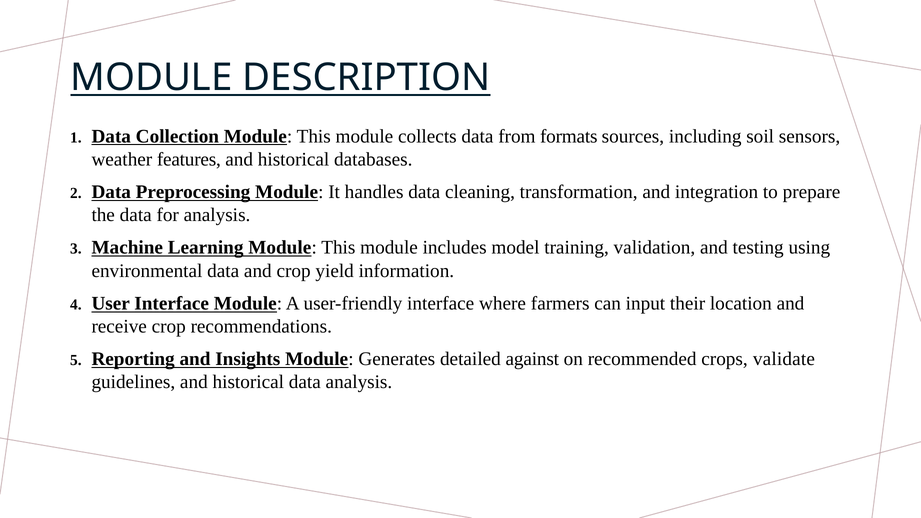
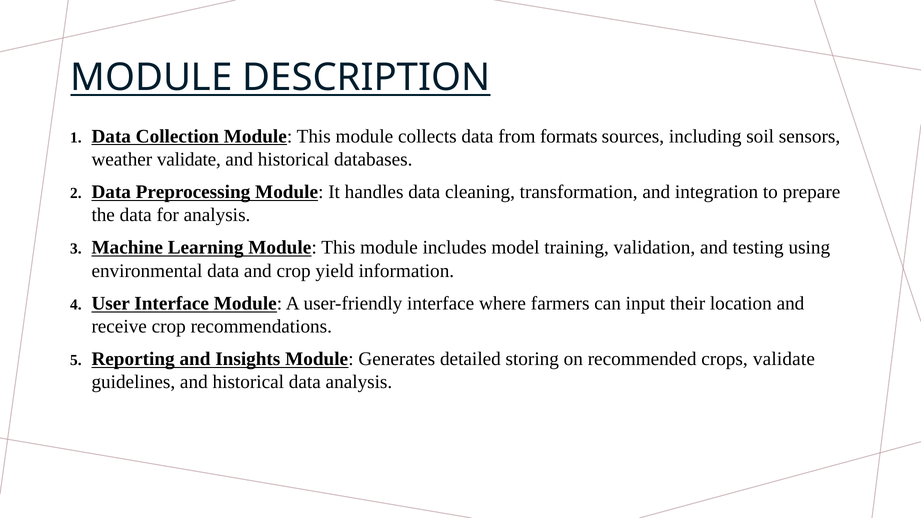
weather features: features -> validate (189, 159)
against: against -> storing (532, 359)
